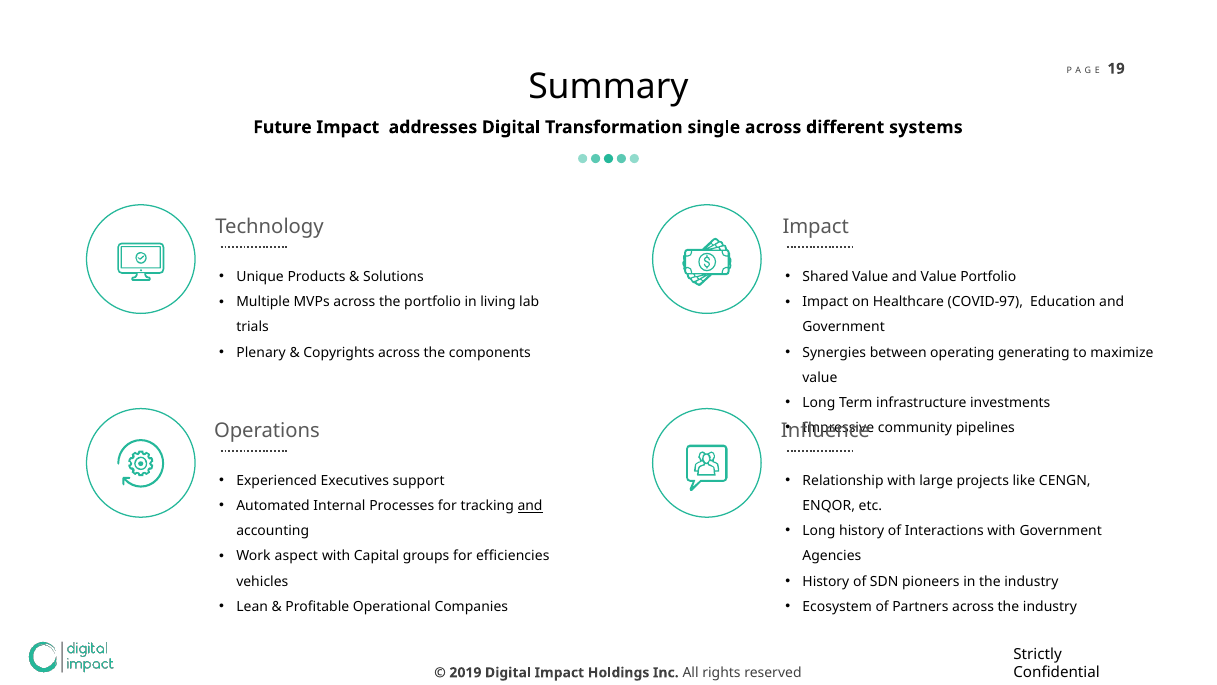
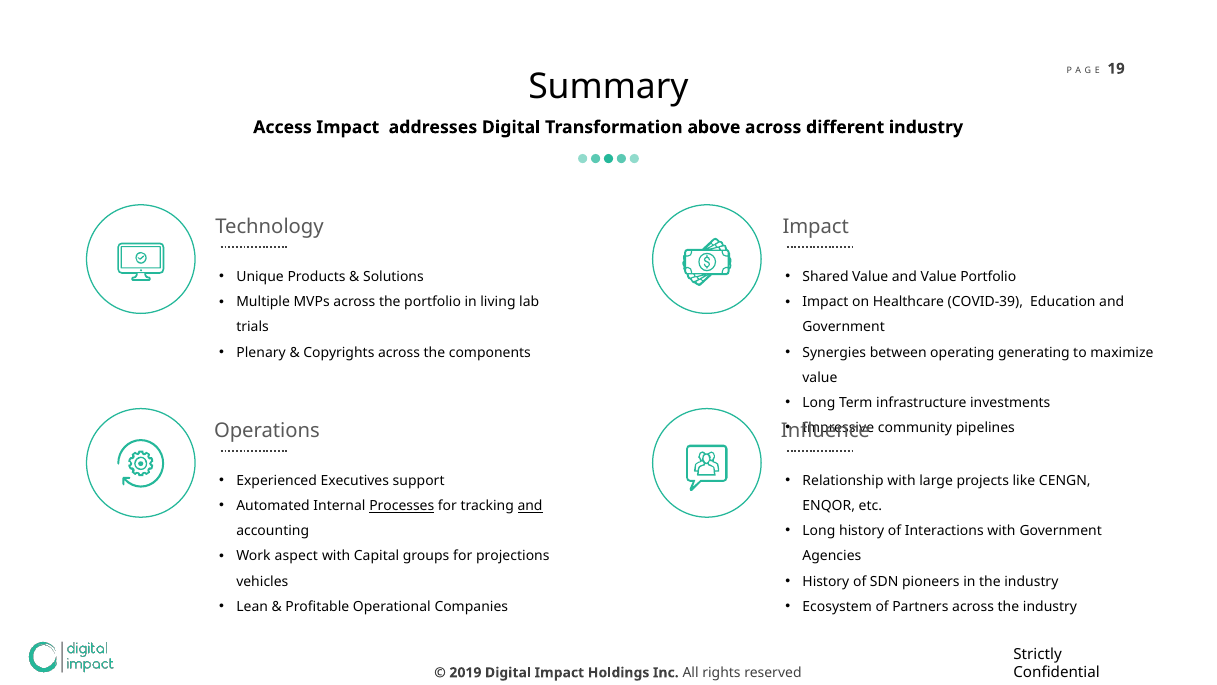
Future: Future -> Access (282, 127)
single: single -> above (714, 127)
different systems: systems -> industry (926, 127)
COVID-97: COVID-97 -> COVID-39 (985, 302)
Processes underline: none -> present (402, 506)
efficiencies: efficiencies -> projections (513, 556)
